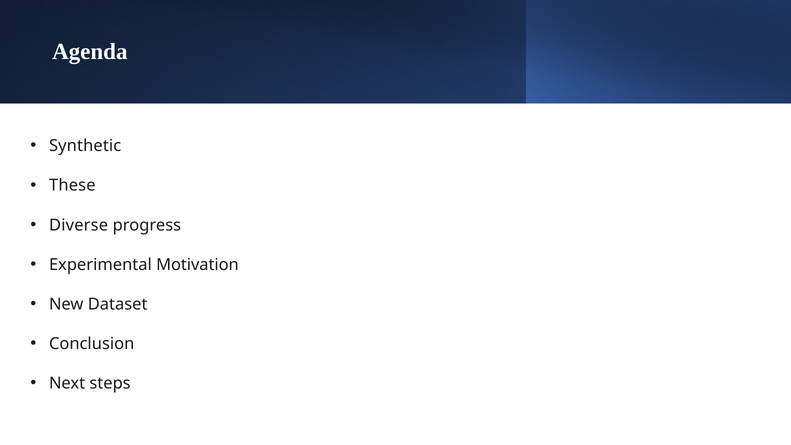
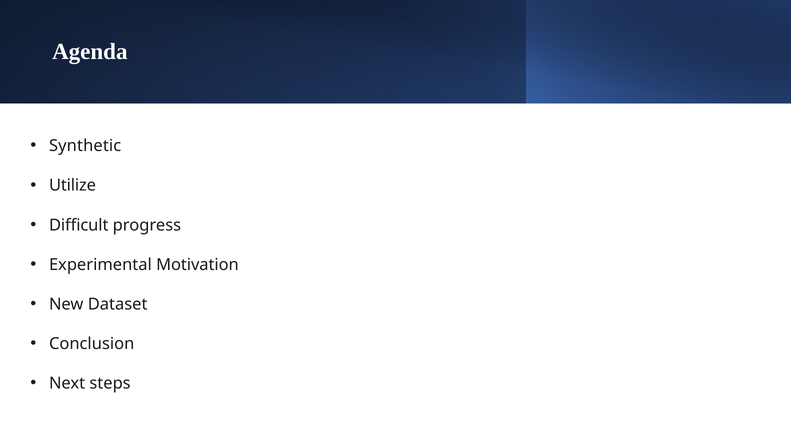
These: These -> Utilize (72, 185)
Diverse: Diverse -> Difficult (79, 225)
